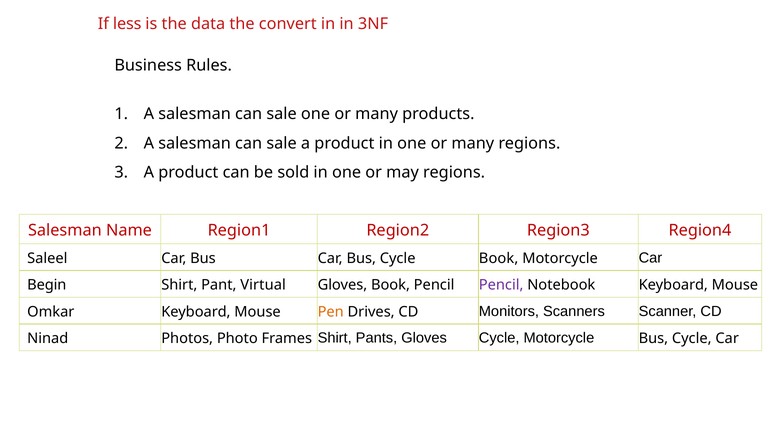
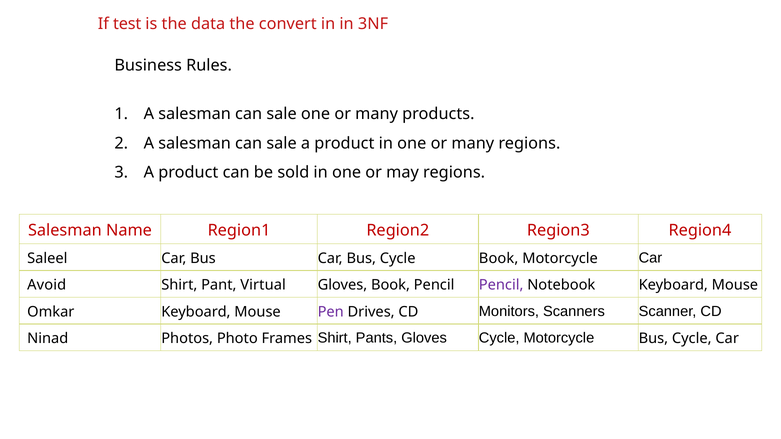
less: less -> test (127, 24)
Begin: Begin -> Avoid (47, 285)
Pen colour: orange -> purple (331, 312)
